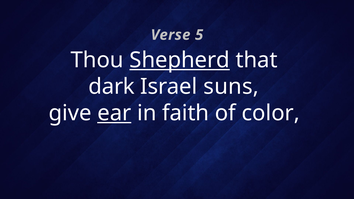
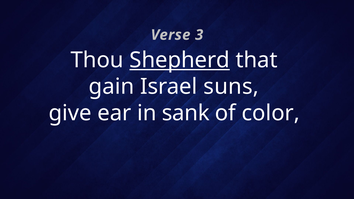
5: 5 -> 3 (199, 35)
dark: dark -> gain (111, 87)
ear underline: present -> none (114, 113)
faith: faith -> sank (186, 113)
